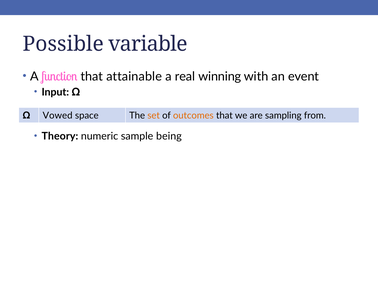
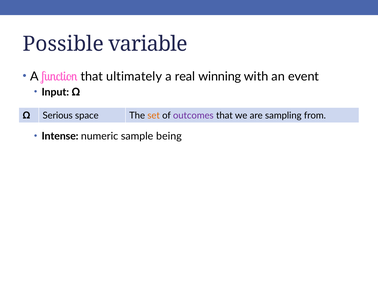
attainable: attainable -> ultimately (134, 76)
Vowed: Vowed -> Serious (58, 116)
outcomes colour: orange -> purple (193, 116)
Theory: Theory -> Intense (60, 136)
